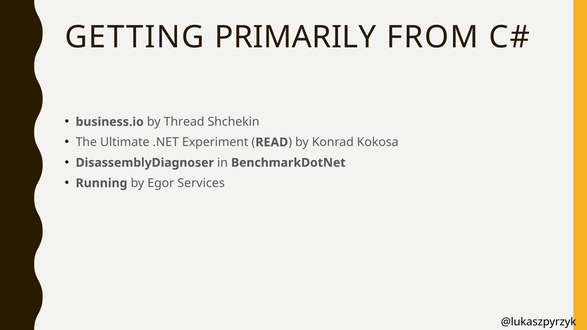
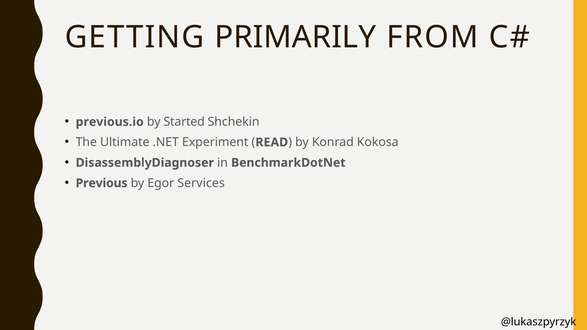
business.io: business.io -> previous.io (110, 122)
Thread: Thread -> Started (184, 122)
Running: Running -> Previous (102, 183)
